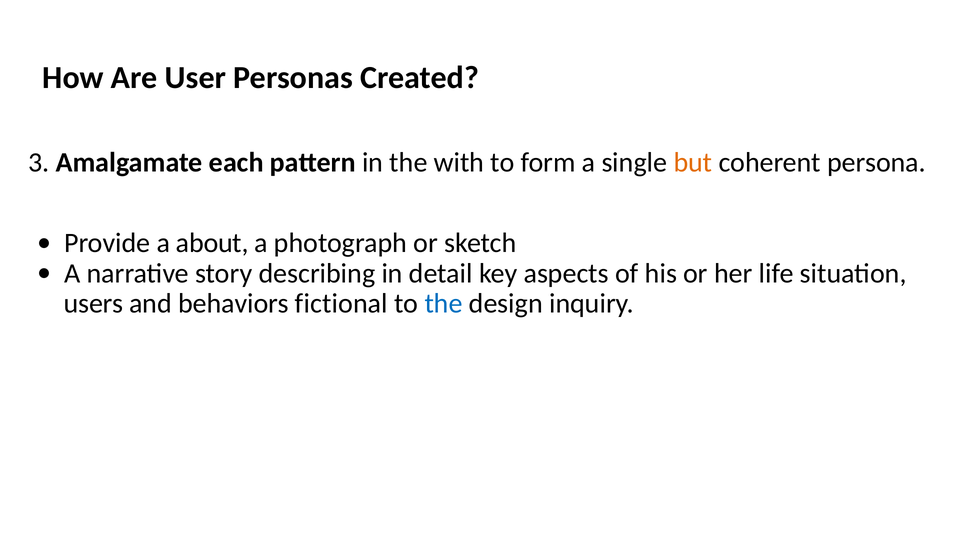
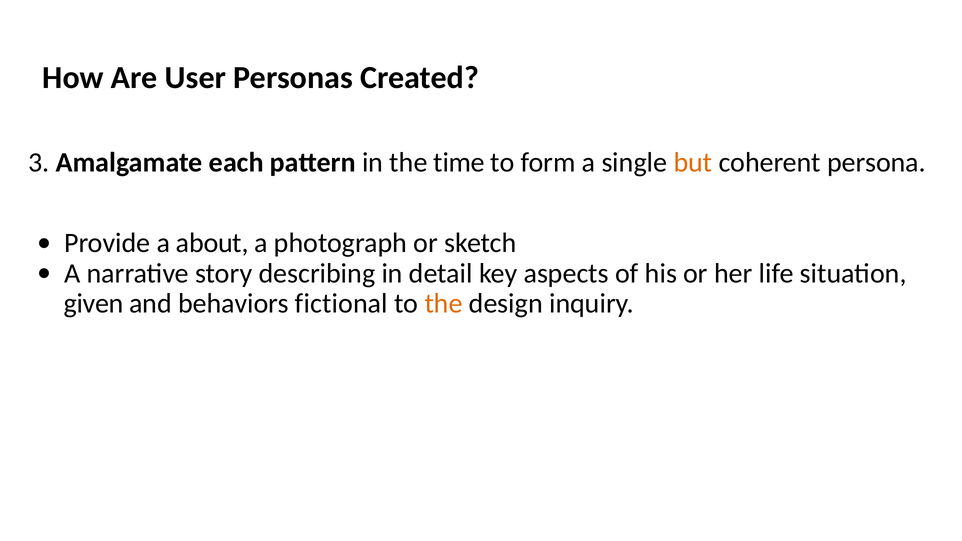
with: with -> time (459, 163)
users: users -> given (94, 304)
the colour: blue -> orange (444, 304)
